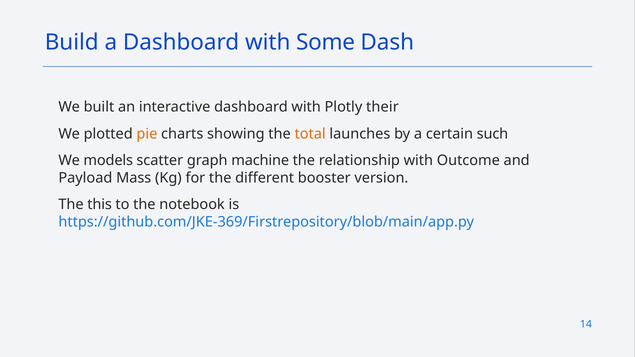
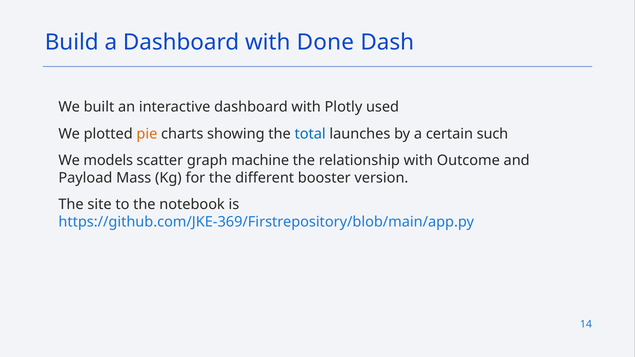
Some: Some -> Done (325, 42)
their: their -> used (383, 107)
total colour: orange -> blue (310, 134)
this: this -> site (100, 205)
